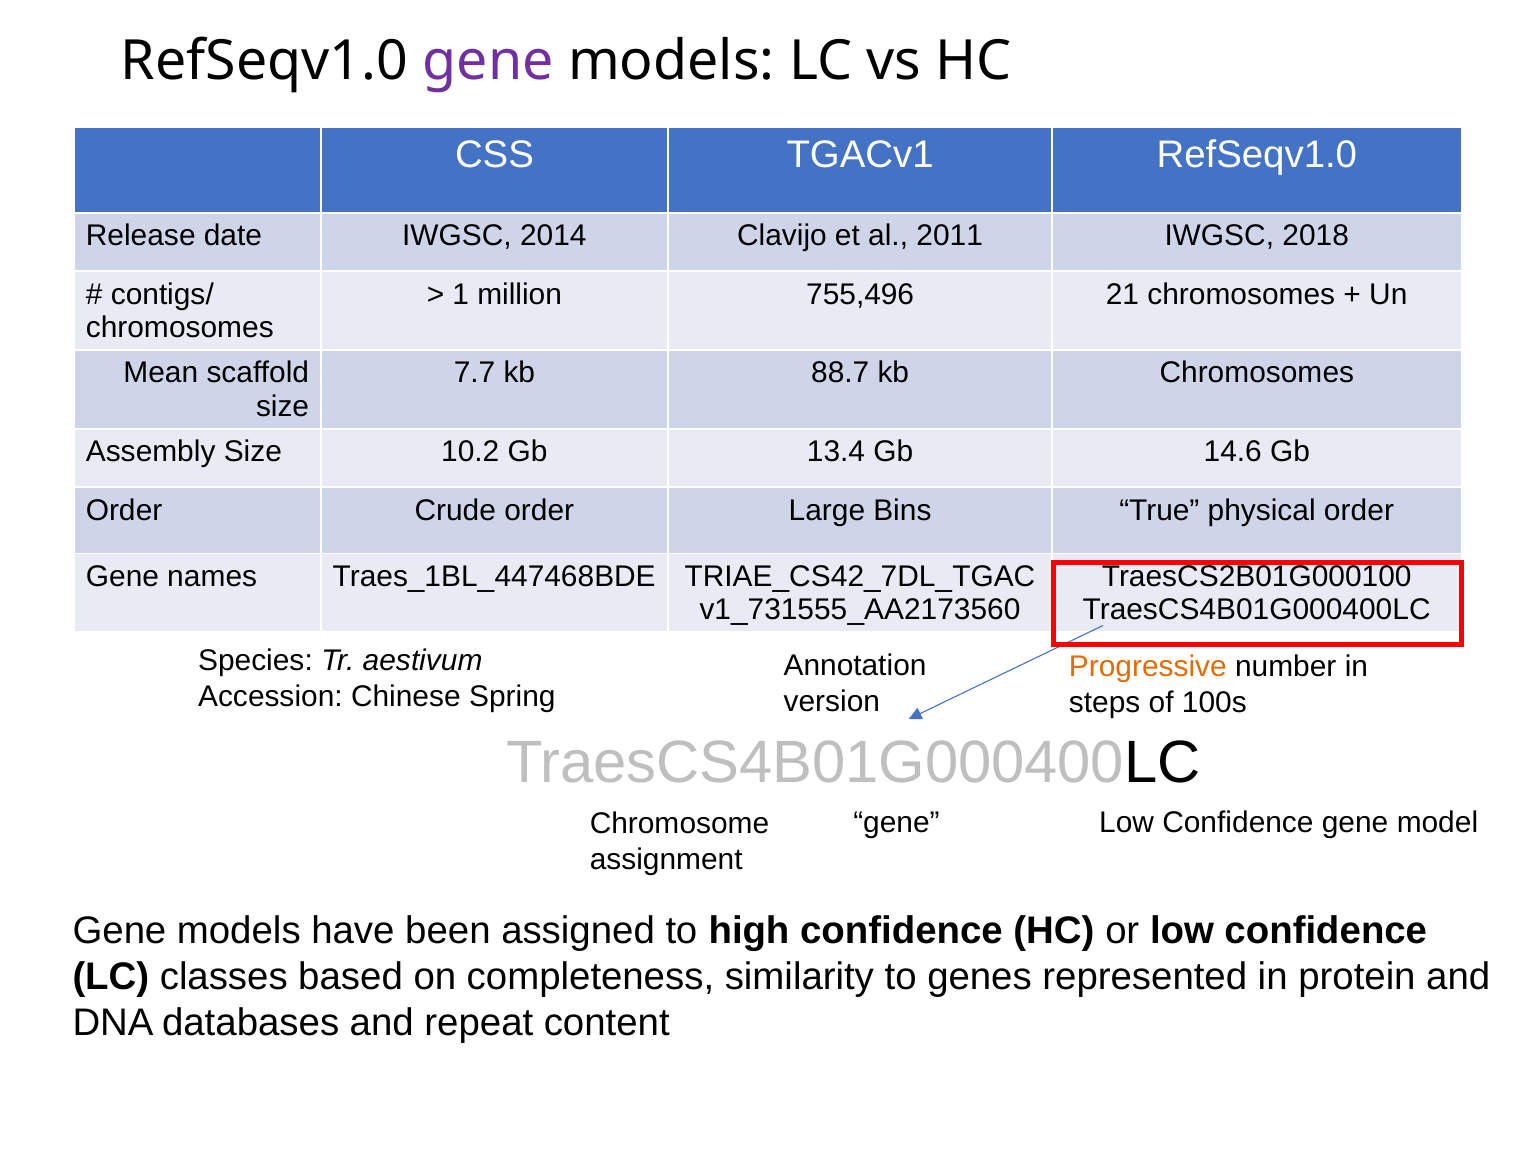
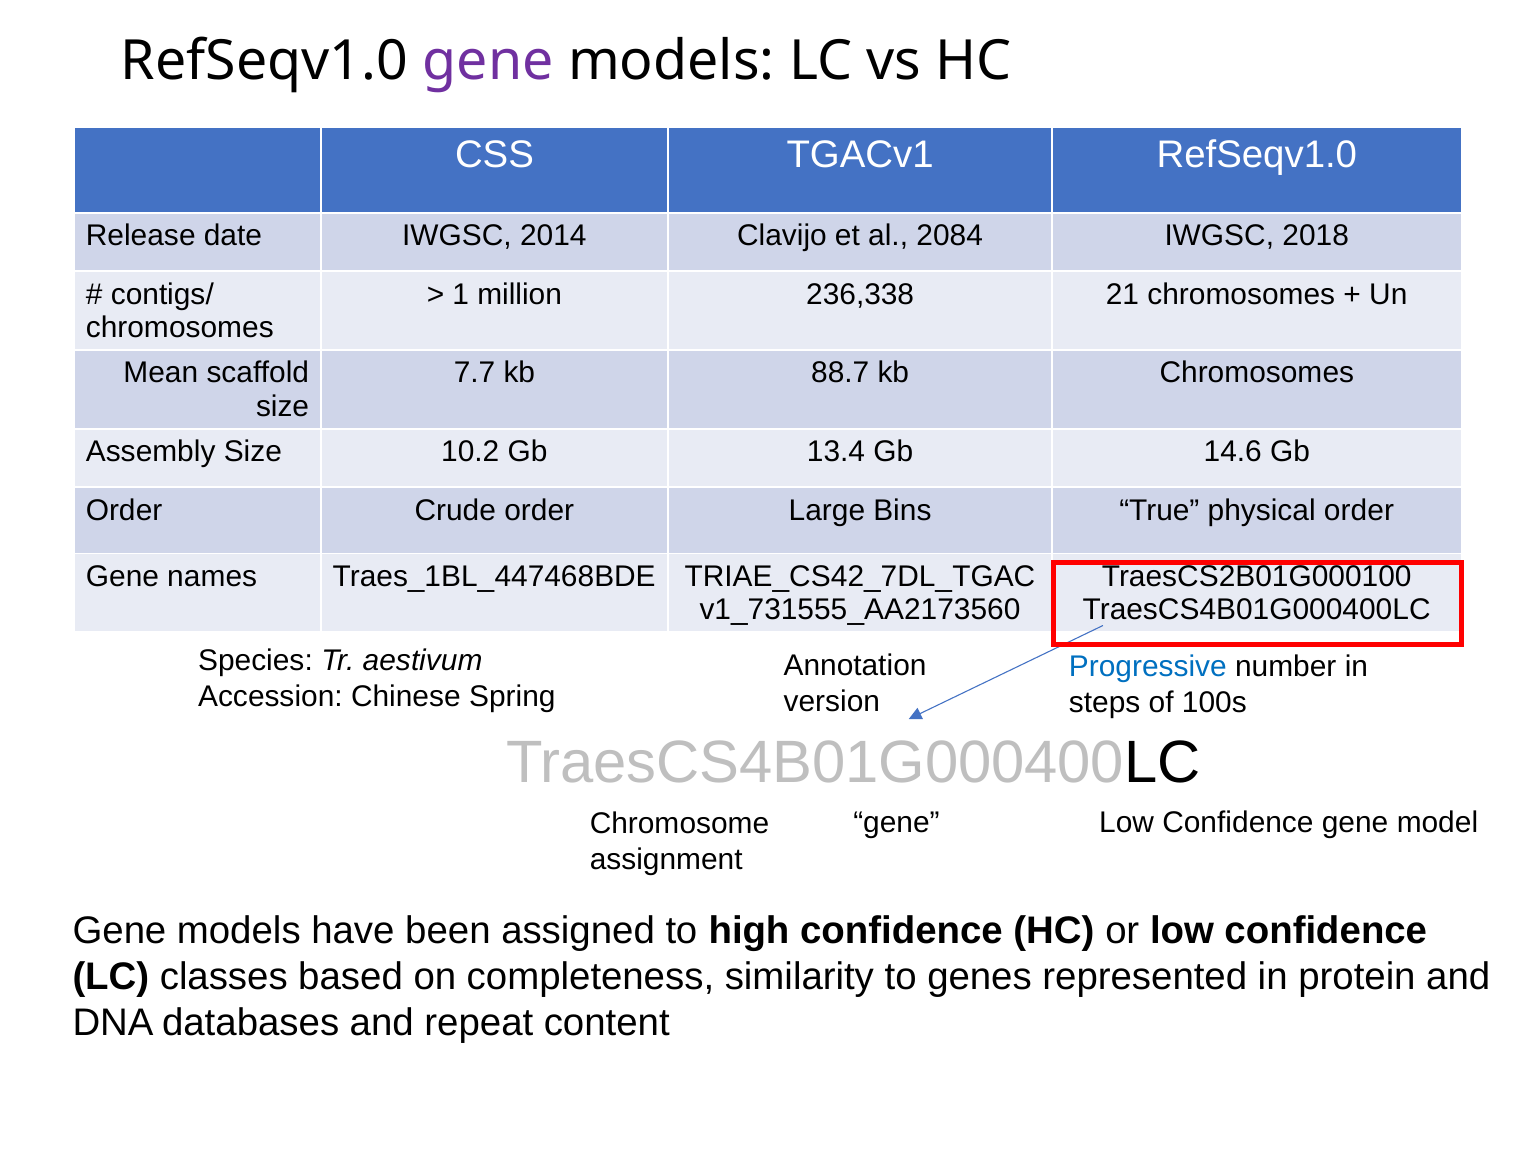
2011: 2011 -> 2084 (950, 236)
755,496: 755,496 -> 236,338 (860, 294)
Progressive colour: orange -> blue (1148, 667)
